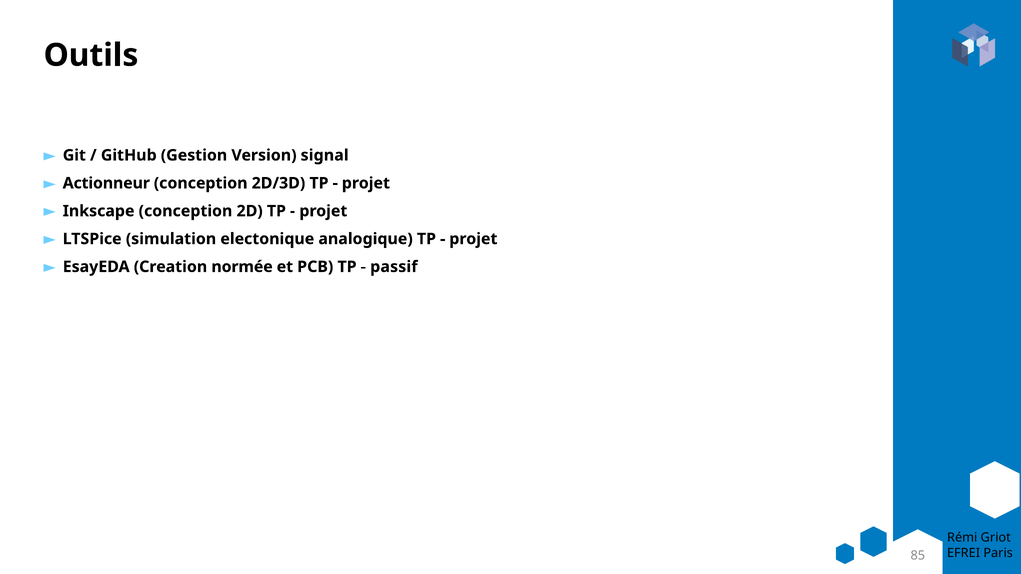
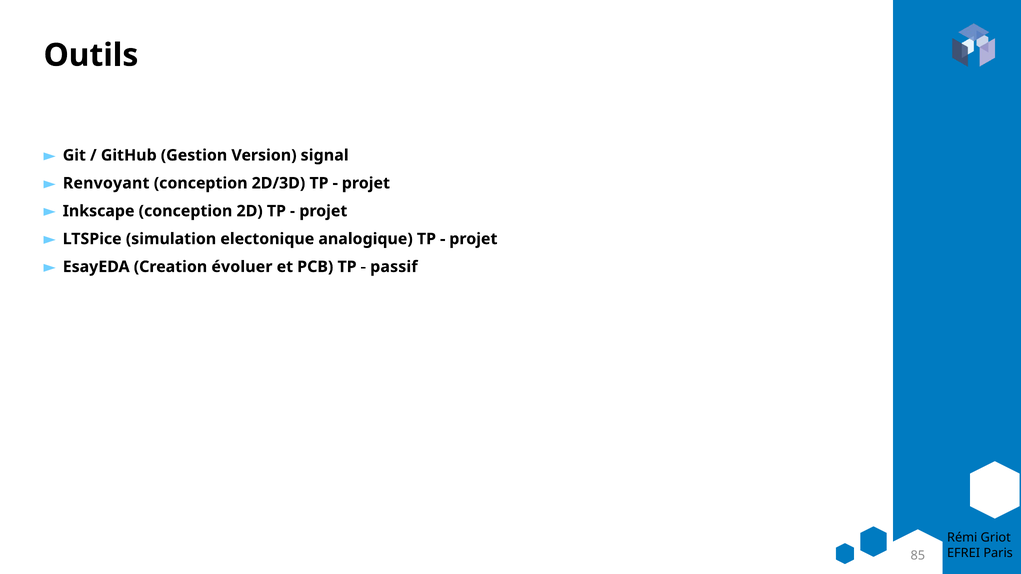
Actionneur: Actionneur -> Renvoyant (106, 183)
normée: normée -> évoluer (242, 267)
